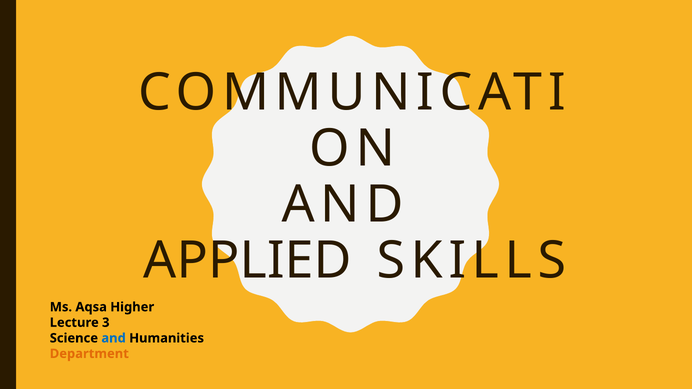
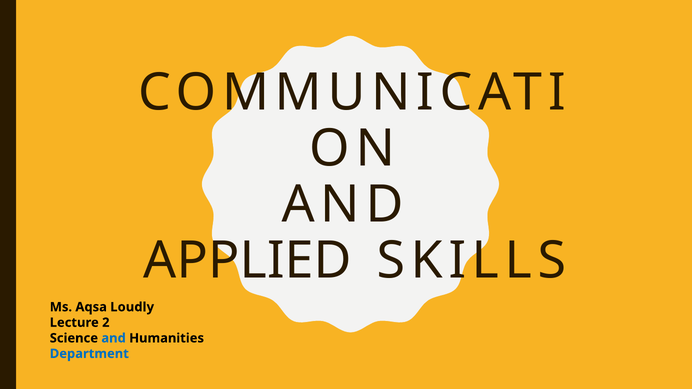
Higher: Higher -> Loudly (132, 307)
3: 3 -> 2 (106, 323)
Department colour: orange -> blue (89, 354)
